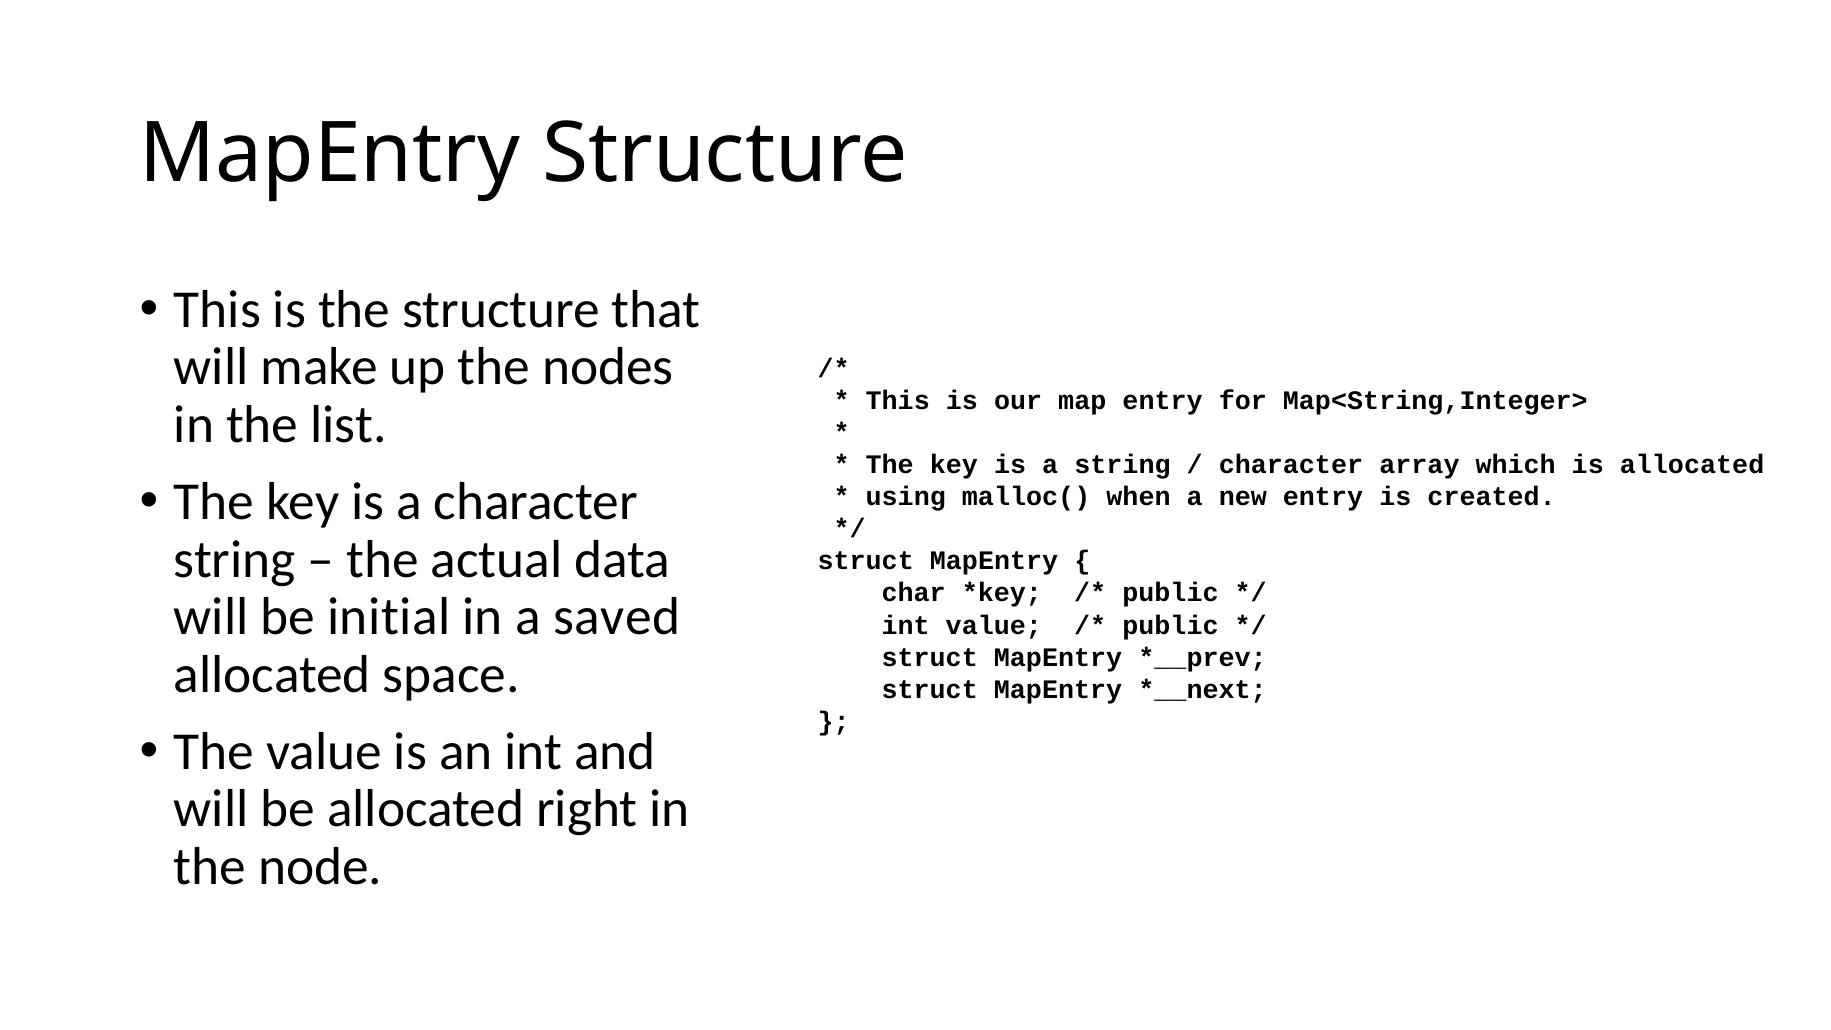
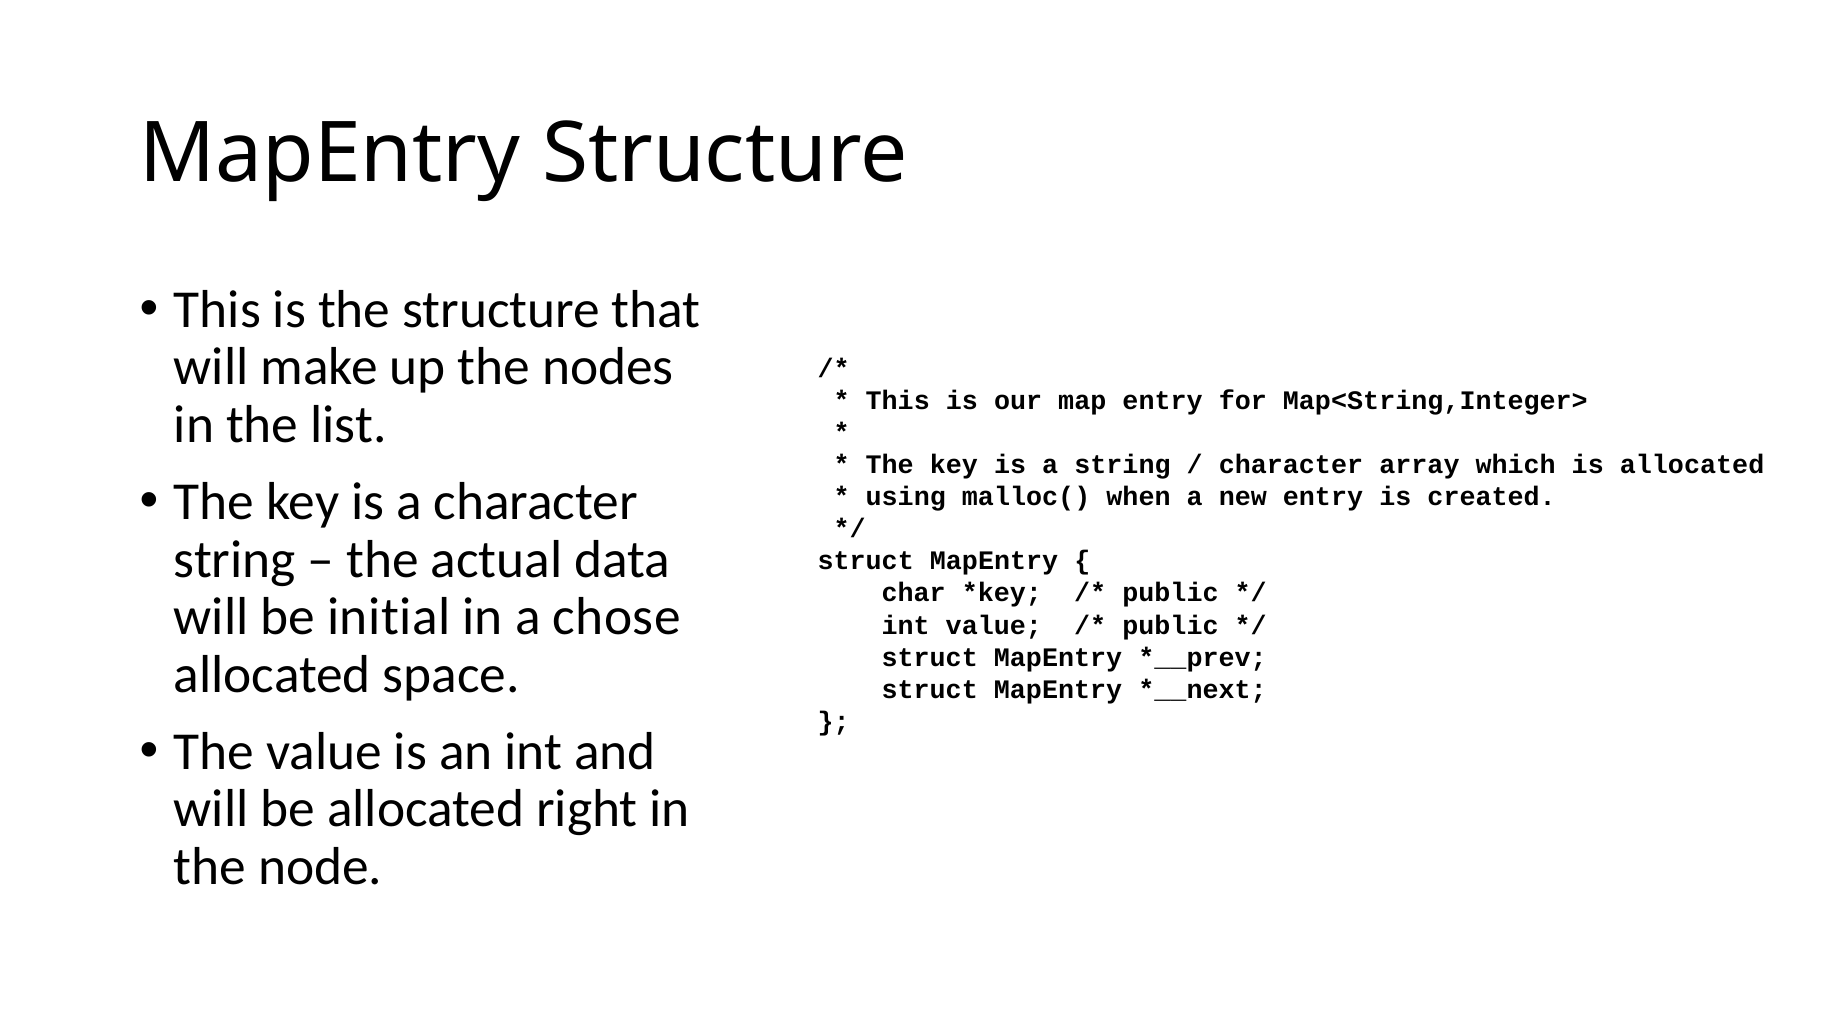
saved: saved -> chose (617, 617)
